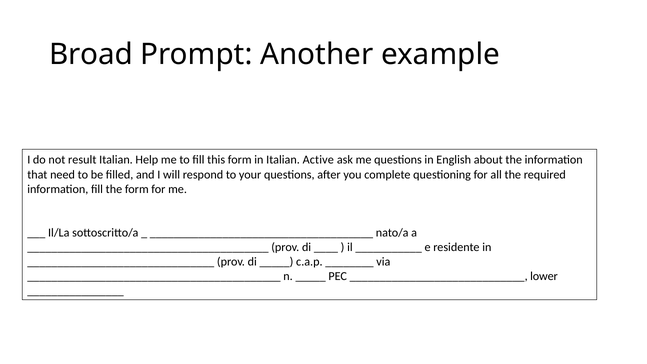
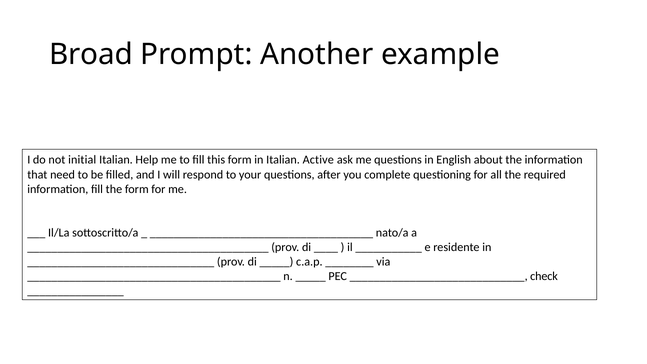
result: result -> initial (82, 160)
lower: lower -> check (544, 276)
